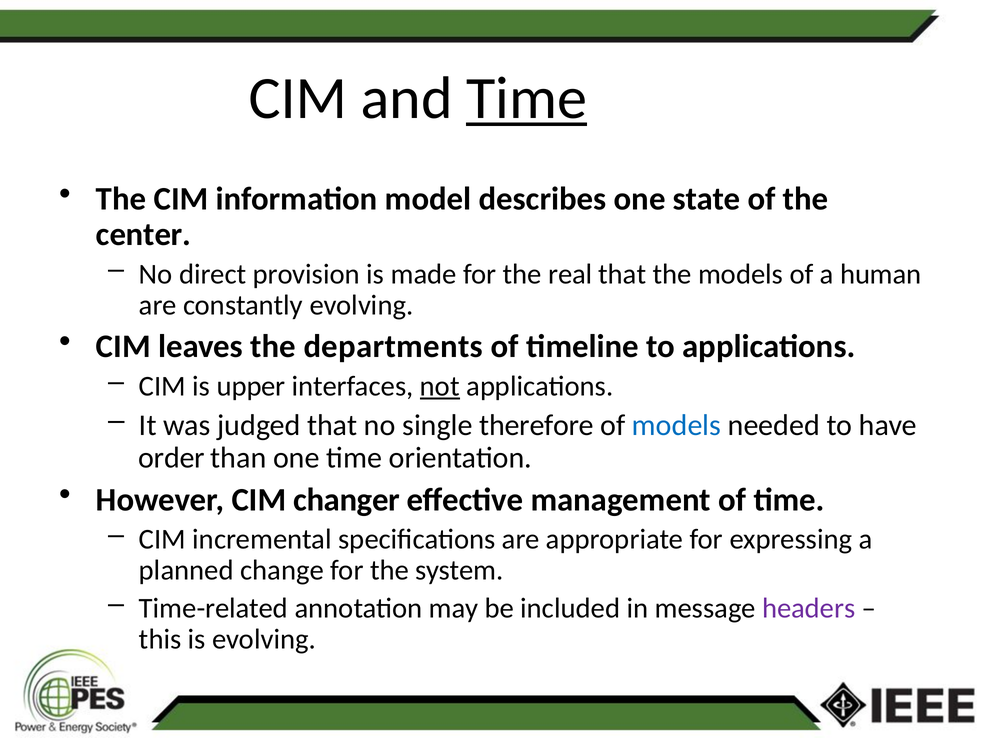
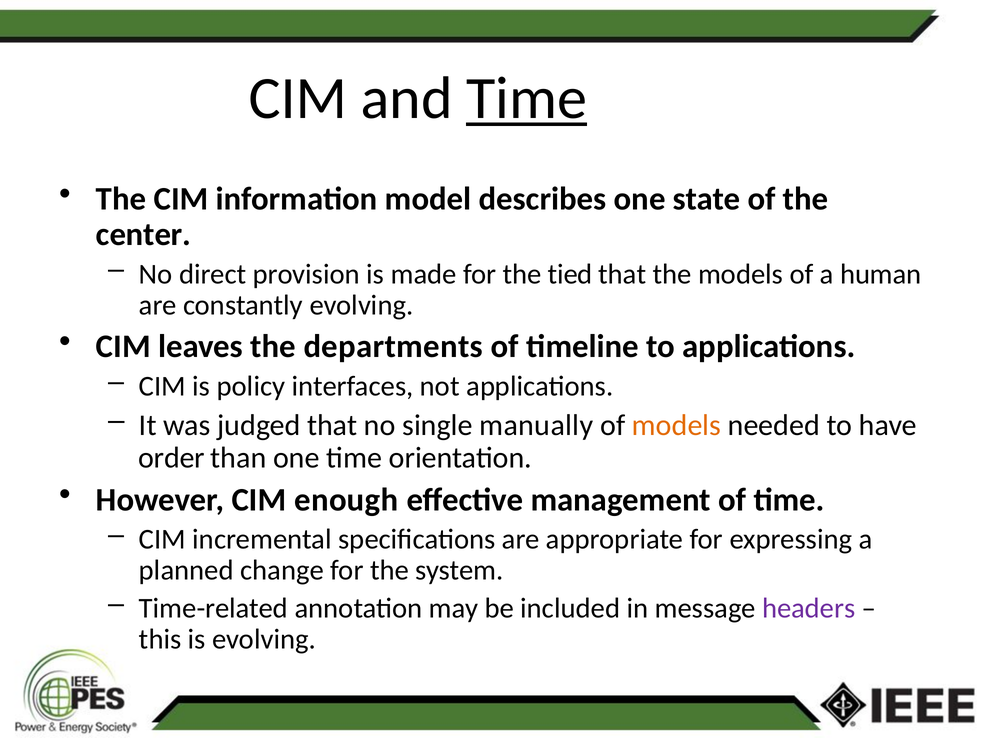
real: real -> tied (570, 274)
upper: upper -> policy (251, 386)
not underline: present -> none (440, 386)
therefore: therefore -> manually (536, 425)
models colour: blue -> orange (677, 425)
changer: changer -> enough (346, 500)
